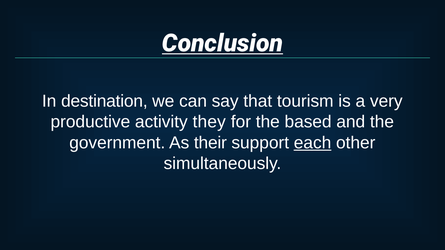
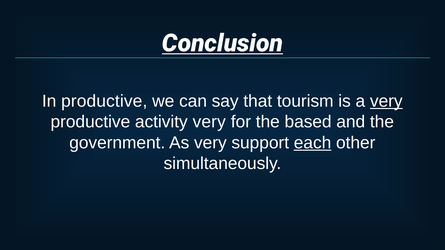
In destination: destination -> productive (104, 101)
very underline: none -> present (386, 101)
activity they: they -> very (209, 122)
As their: their -> very (210, 143)
